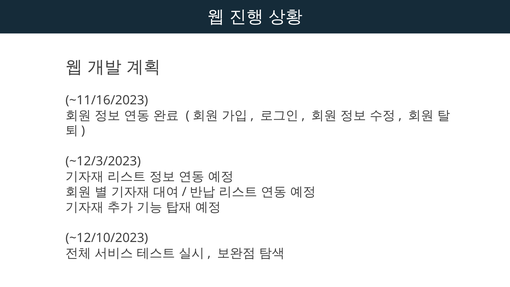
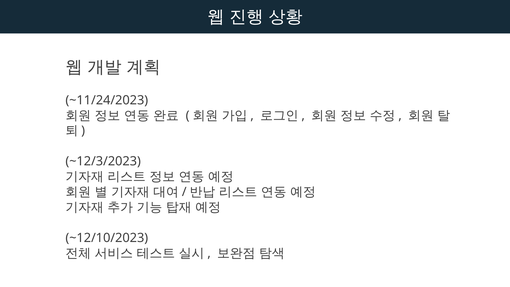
~11/16/2023: ~11/16/2023 -> ~11/24/2023 (107, 100)
